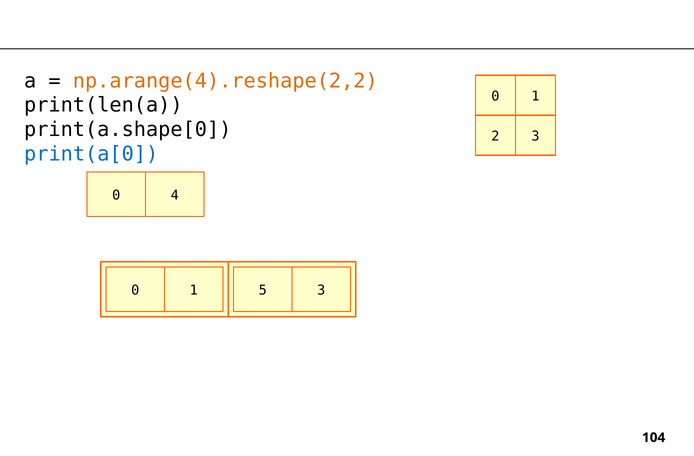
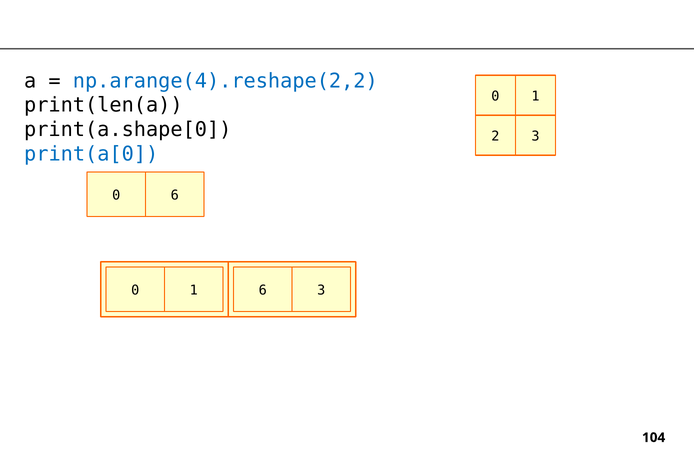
np.arange(4).reshape(2,2 colour: orange -> blue (225, 81)
0 4: 4 -> 6 (175, 195)
1 5: 5 -> 6 (263, 290)
